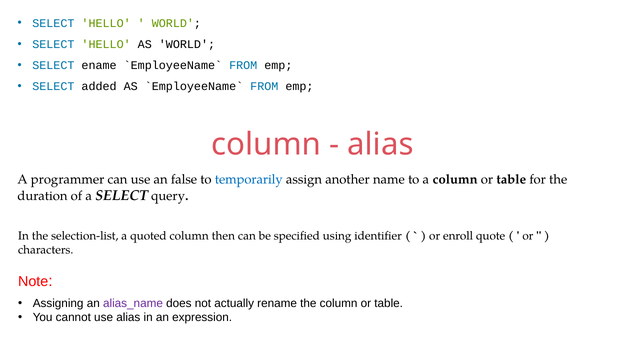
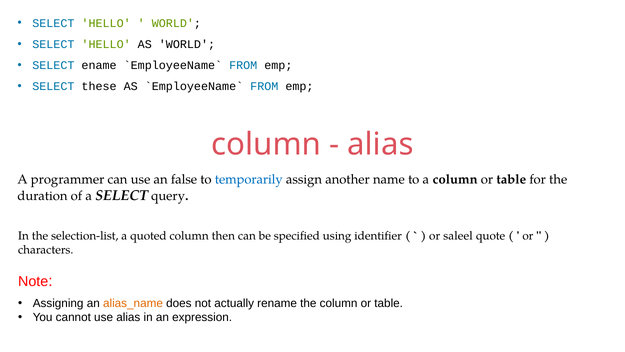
added: added -> these (99, 86)
enroll: enroll -> saleel (458, 236)
alias_name colour: purple -> orange (133, 303)
